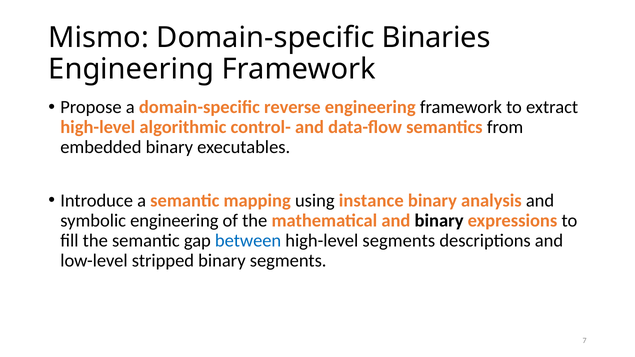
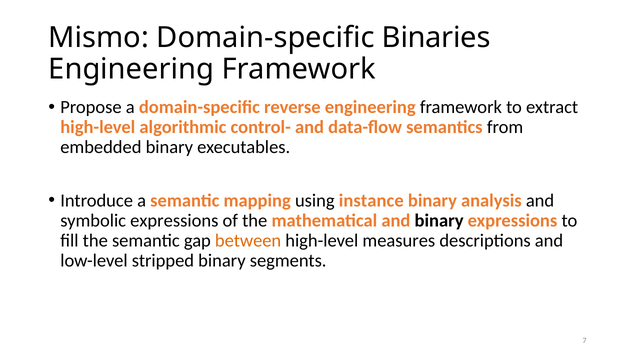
symbolic engineering: engineering -> expressions (174, 221)
between colour: blue -> orange (248, 241)
high-level segments: segments -> measures (399, 241)
